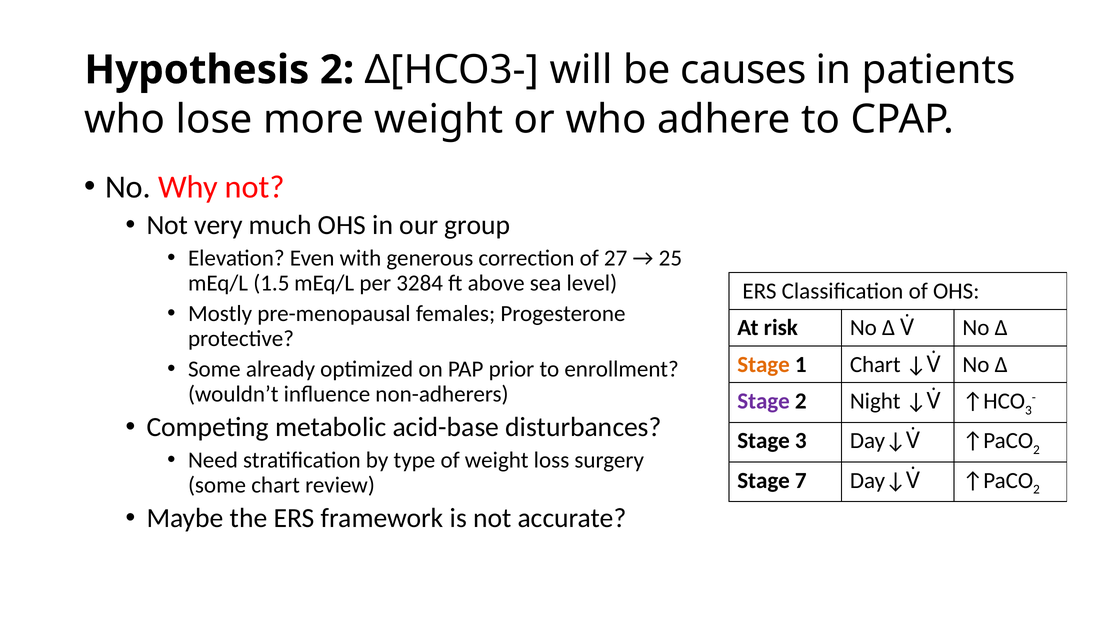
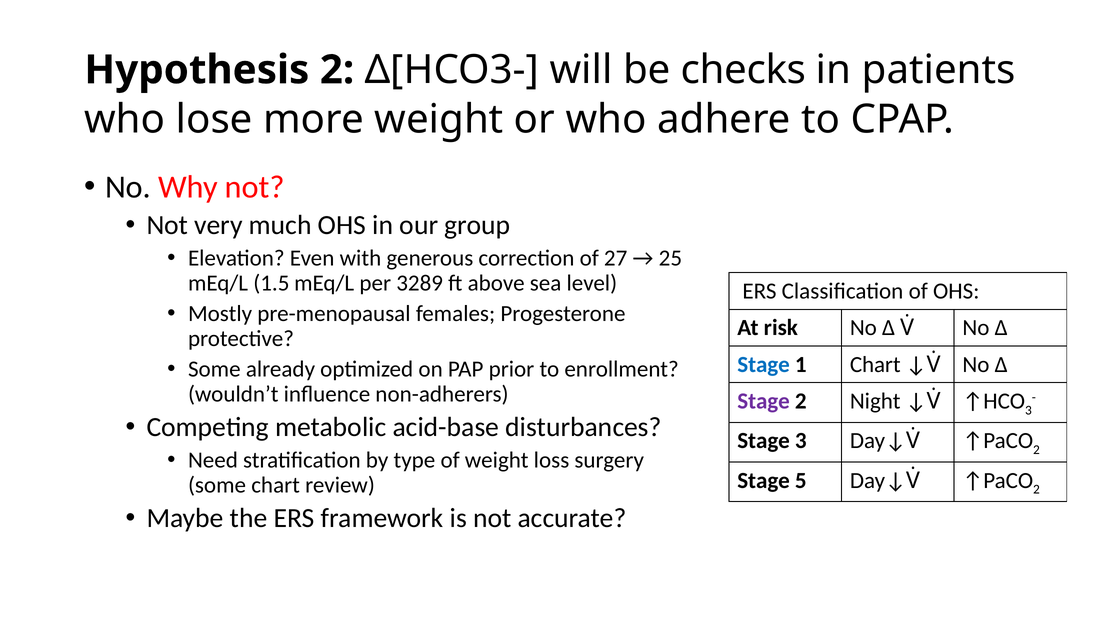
causes: causes -> checks (744, 70)
3284: 3284 -> 3289 (420, 283)
Stage colour: orange -> blue (764, 365)
7: 7 -> 5 (801, 481)
